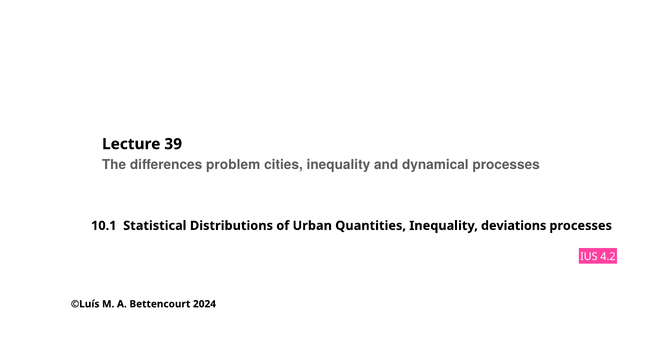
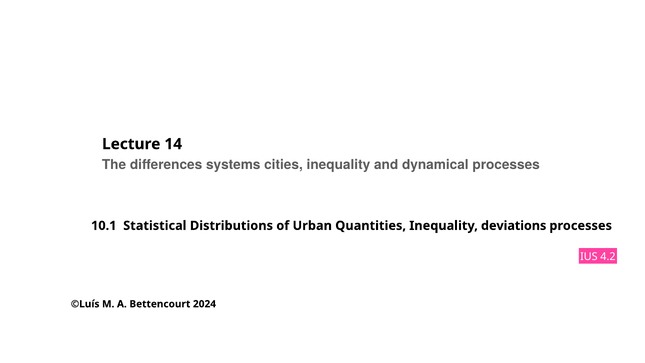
39: 39 -> 14 (173, 144)
problem: problem -> systems (233, 165)
